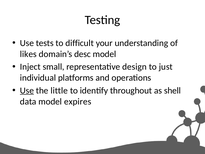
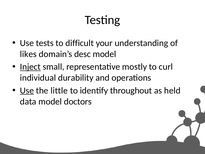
Inject underline: none -> present (30, 67)
design: design -> mostly (135, 67)
just: just -> curl (166, 67)
platforms: platforms -> durability (76, 78)
shell: shell -> held (172, 90)
expires: expires -> doctors (78, 101)
